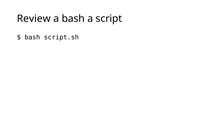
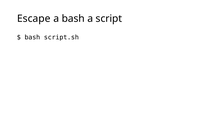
Review: Review -> Escape (34, 19)
